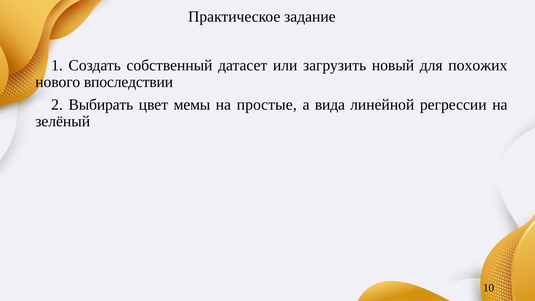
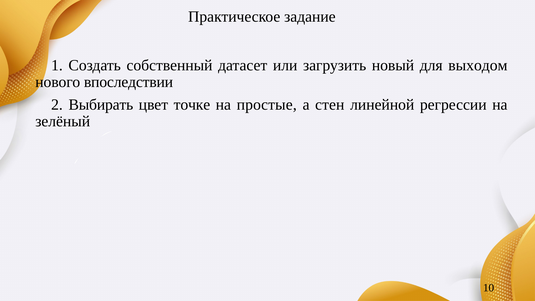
похожих: похожих -> выходом (478, 65)
мемы: мемы -> точке (192, 105)
вида: вида -> стен (330, 105)
